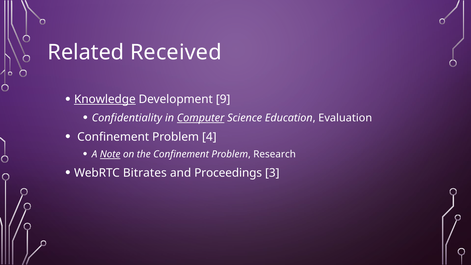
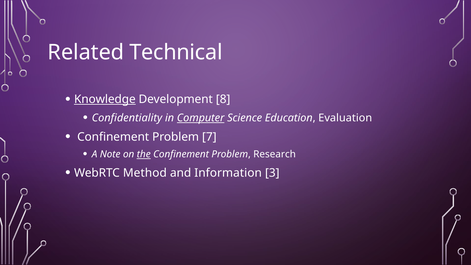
Received: Received -> Technical (176, 52)
9: 9 -> 8 (223, 99)
4: 4 -> 7 (209, 137)
Note underline: present -> none (110, 154)
the underline: none -> present (144, 154)
Bitrates: Bitrates -> Method (145, 173)
Proceedings: Proceedings -> Information (228, 173)
